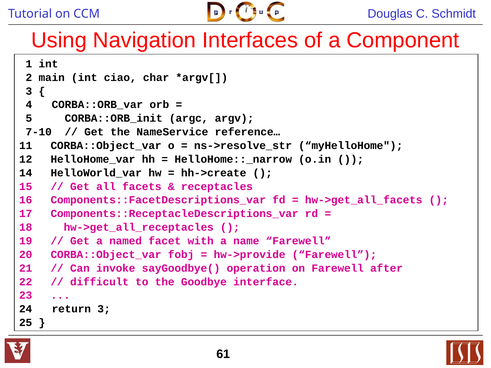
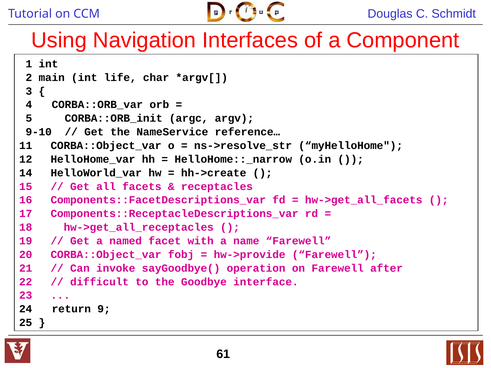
ciao: ciao -> life (120, 78)
7-10: 7-10 -> 9-10 (39, 132)
return 3: 3 -> 9 (104, 309)
